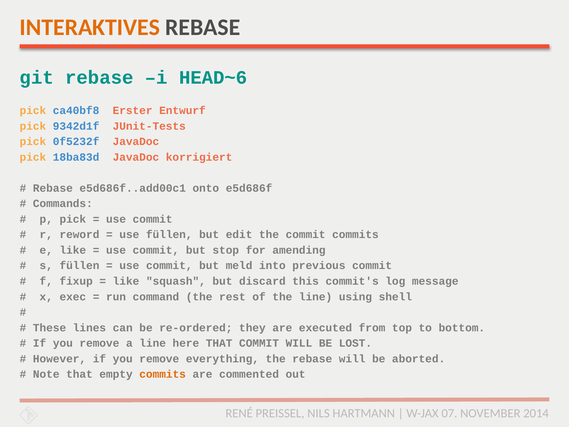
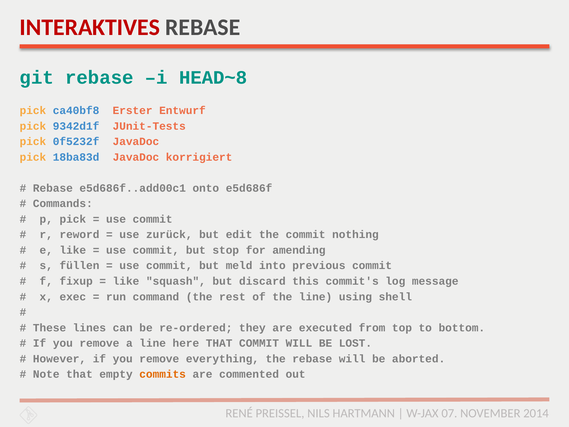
INTERAKTIVES colour: orange -> red (90, 27)
HEAD~6: HEAD~6 -> HEAD~8 (213, 78)
use füllen: füllen -> zurück (169, 234)
commit commits: commits -> nothing (355, 234)
